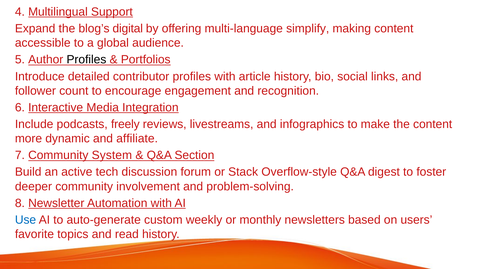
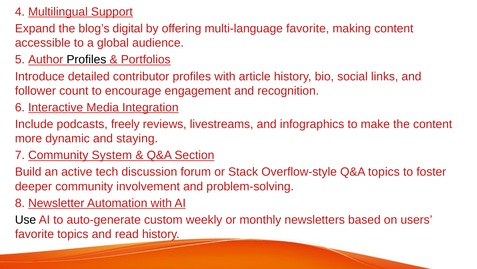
multi-language simplify: simplify -> favorite (308, 29)
affiliate: affiliate -> staying (137, 138)
Q&A digest: digest -> topics (384, 172)
Use colour: blue -> black (26, 219)
